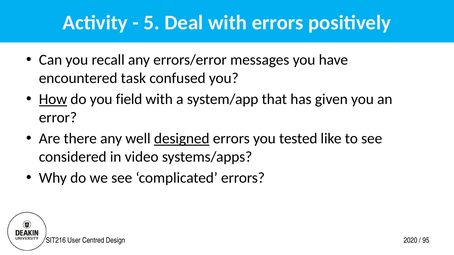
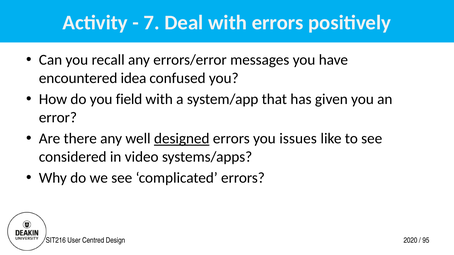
5: 5 -> 7 (152, 23)
task: task -> idea (133, 78)
How underline: present -> none (53, 99)
tested: tested -> issues (298, 139)
